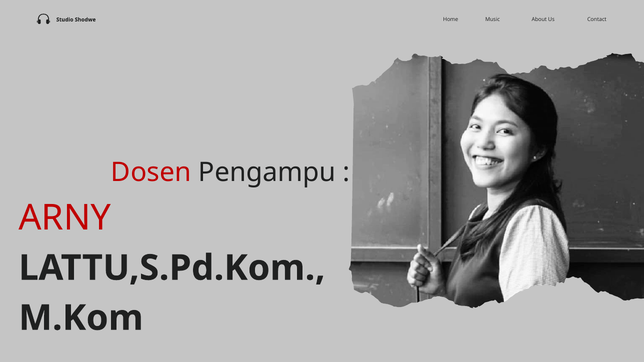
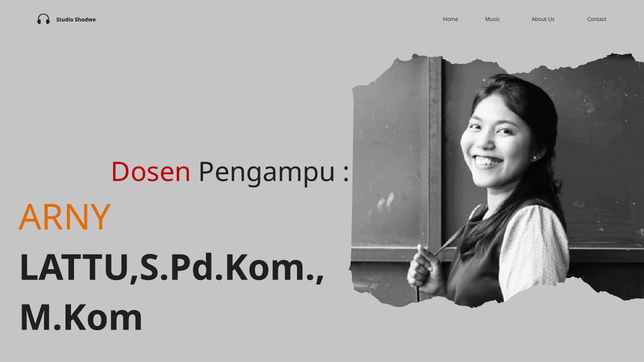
ARNY colour: red -> orange (65, 218)
